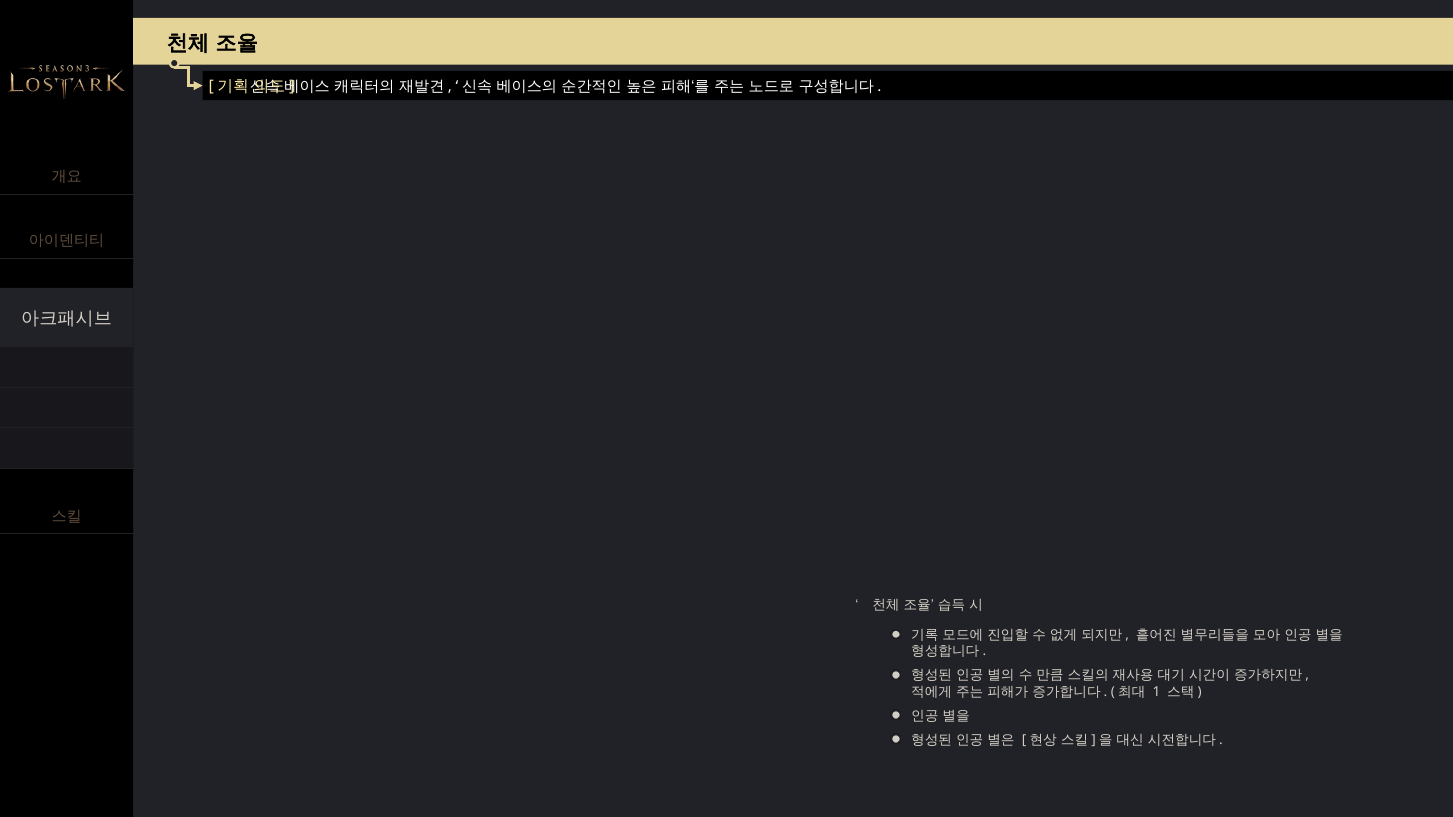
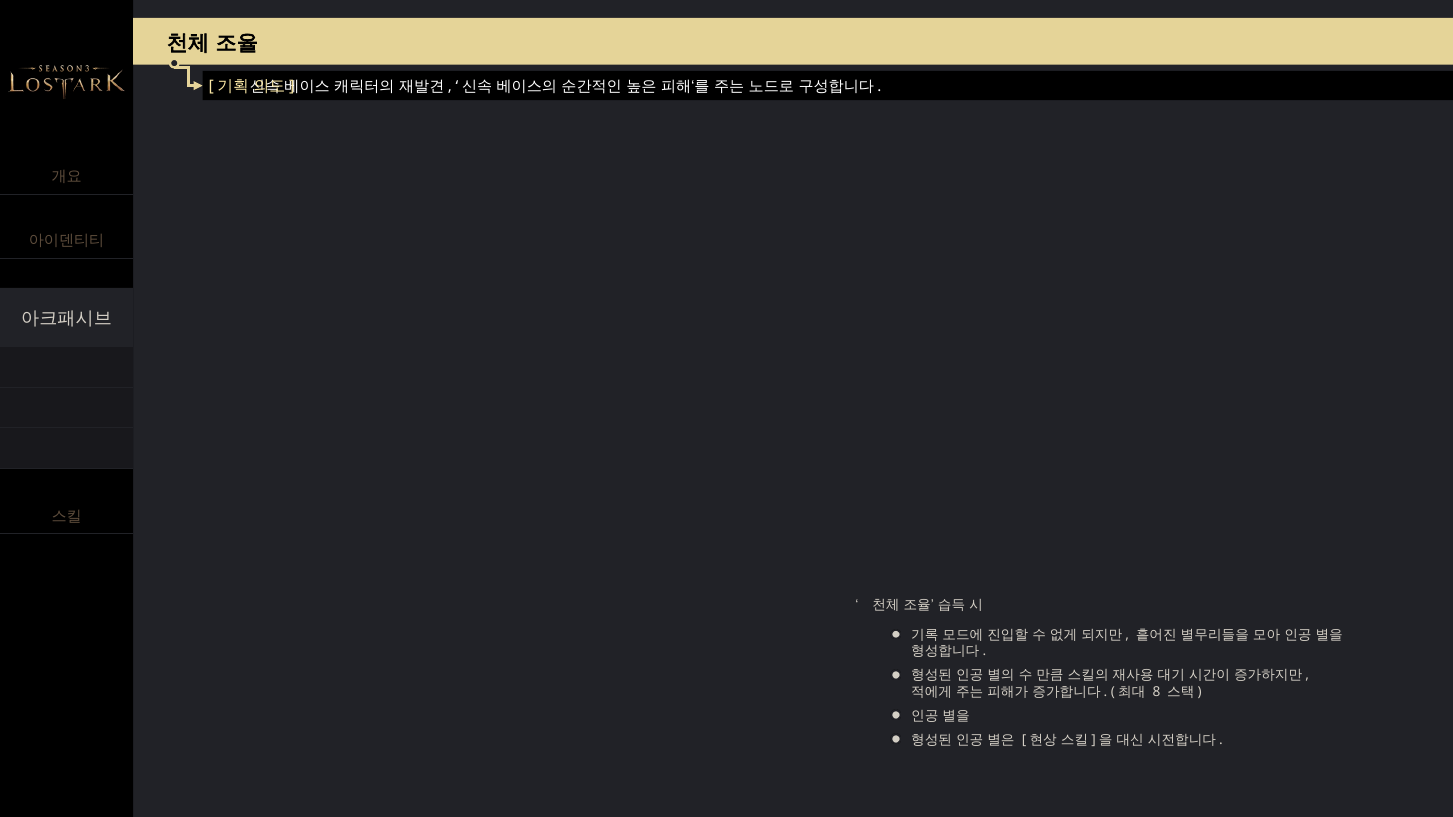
1: 1 -> 8 (1157, 692)
